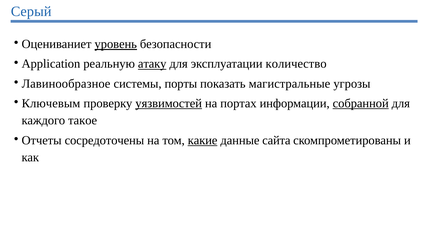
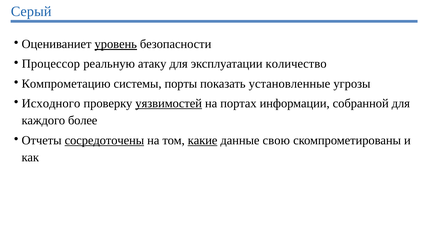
Application: Application -> Процессор (51, 64)
атаку underline: present -> none (152, 64)
Лавинообразное: Лавинообразное -> Компрометацию (66, 84)
магистральные: магистральные -> установленные (289, 84)
Ключевым: Ключевым -> Исходного (51, 103)
собранной underline: present -> none (361, 103)
такое: такое -> более (83, 121)
сосредоточены underline: none -> present (104, 140)
сайта: сайта -> свою (276, 140)
